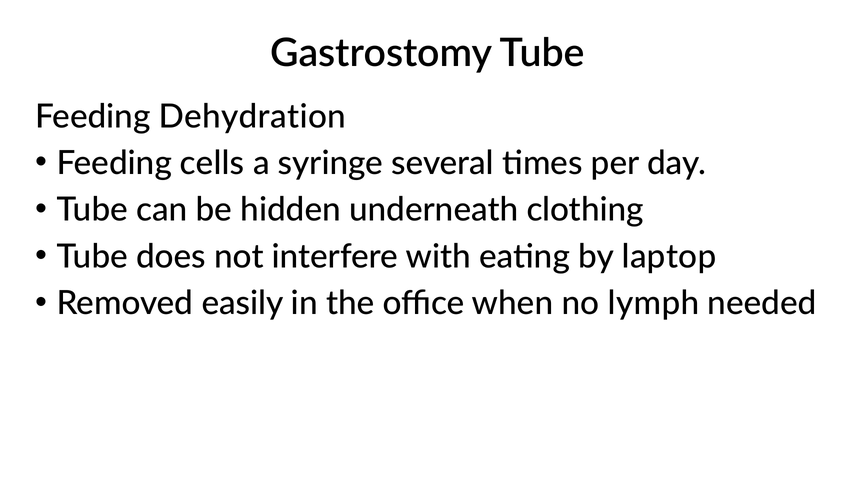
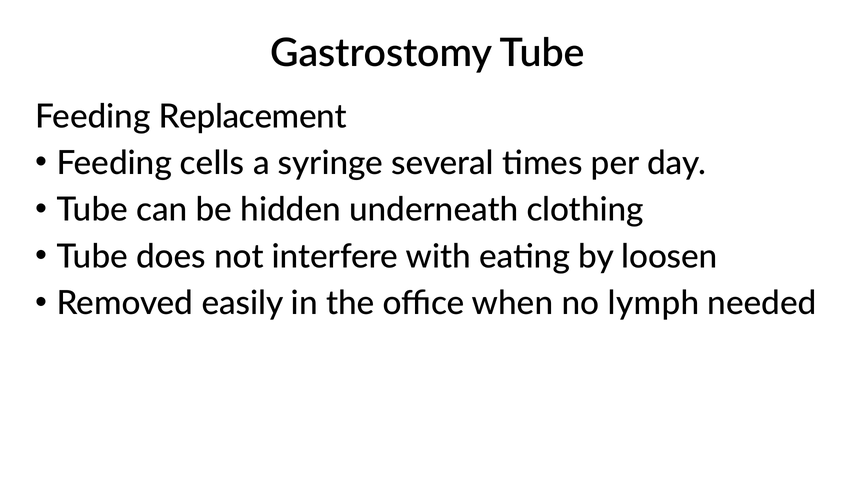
Dehydration: Dehydration -> Replacement (253, 117)
laptop: laptop -> loosen (669, 257)
